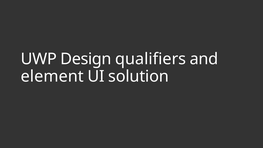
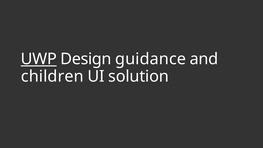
UWP underline: none -> present (39, 59)
qualifiers: qualifiers -> guidance (151, 59)
element: element -> children (52, 76)
